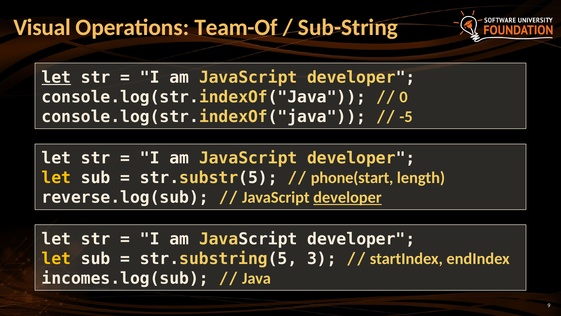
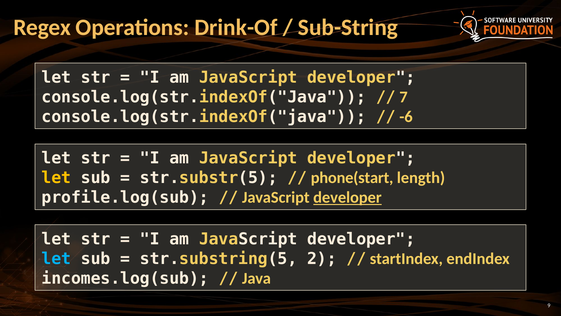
Visual: Visual -> Regex (42, 27)
Team-Of: Team-Of -> Drink-Of (236, 27)
let underline: present -> none (56, 77)
0: 0 -> 7 (403, 97)
-5: -5 -> -6 (406, 117)
reverse.log(sub: reverse.log(sub -> profile.log(sub (125, 197)
let colour: yellow -> light blue (56, 258)
3: 3 -> 2 (322, 258)
